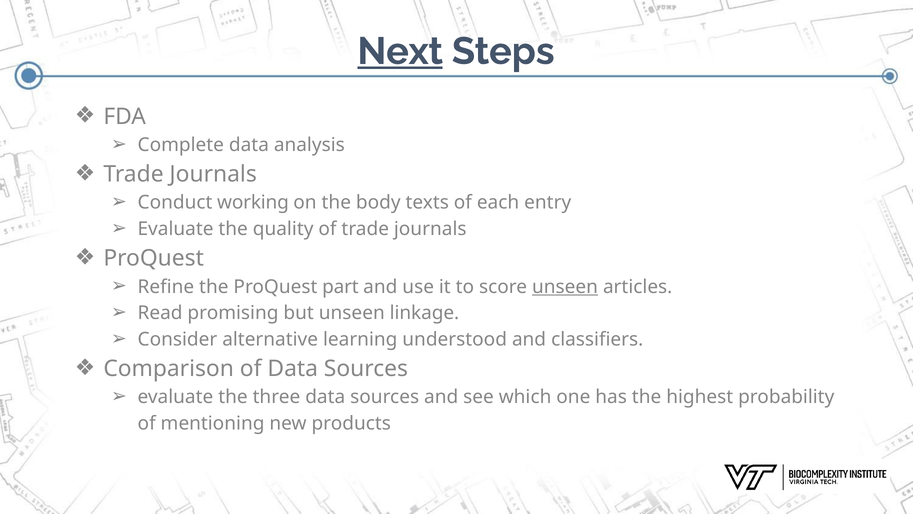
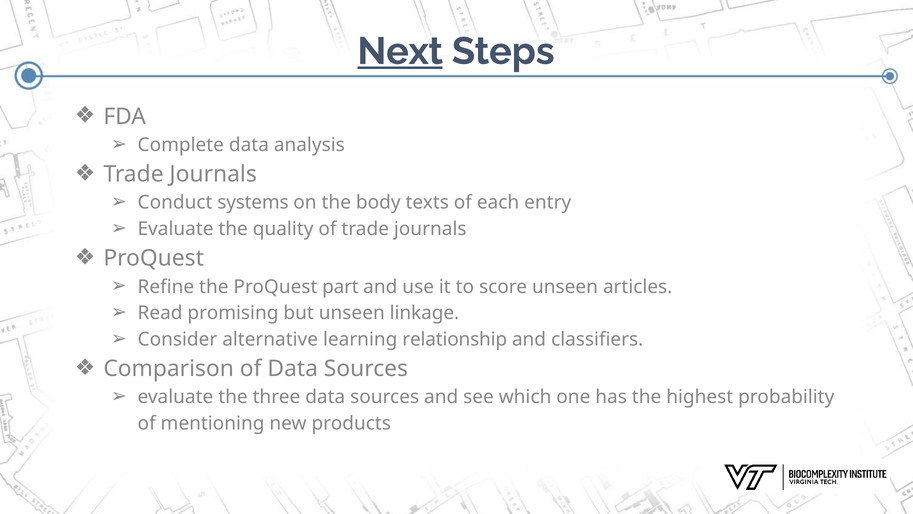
working: working -> systems (253, 202)
unseen underline: present -> none (565, 286)
understood: understood -> relationship (455, 339)
